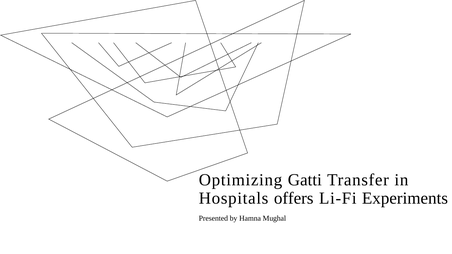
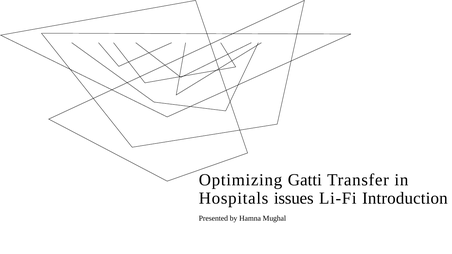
offers: offers -> issues (294, 198)
Experiments: Experiments -> Introduction (405, 198)
